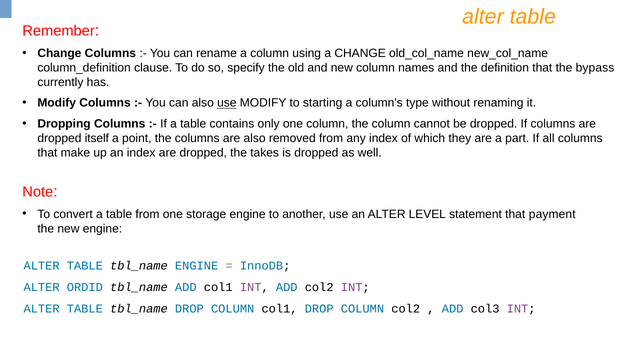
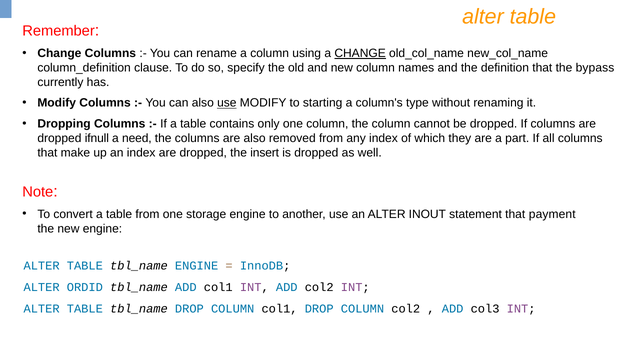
CHANGE underline: none -> present (360, 54)
itself: itself -> ifnull (97, 138)
point: point -> need (137, 138)
takes: takes -> insert (265, 153)
LEVEL: LEVEL -> INOUT (427, 215)
